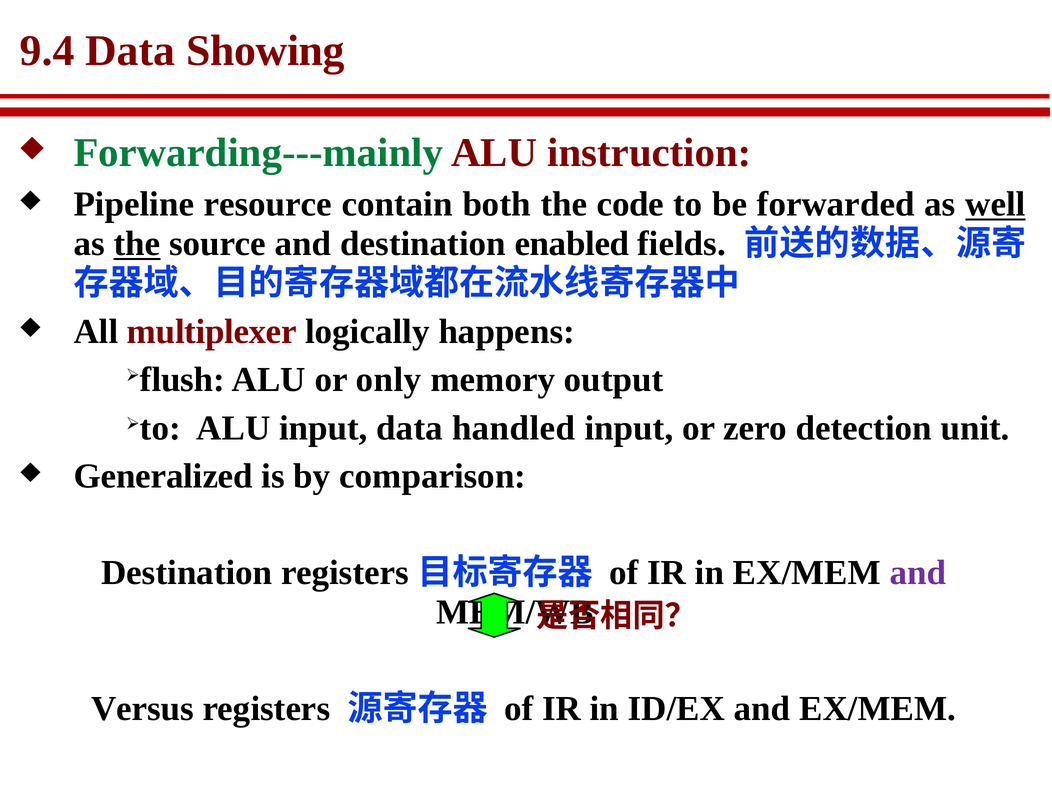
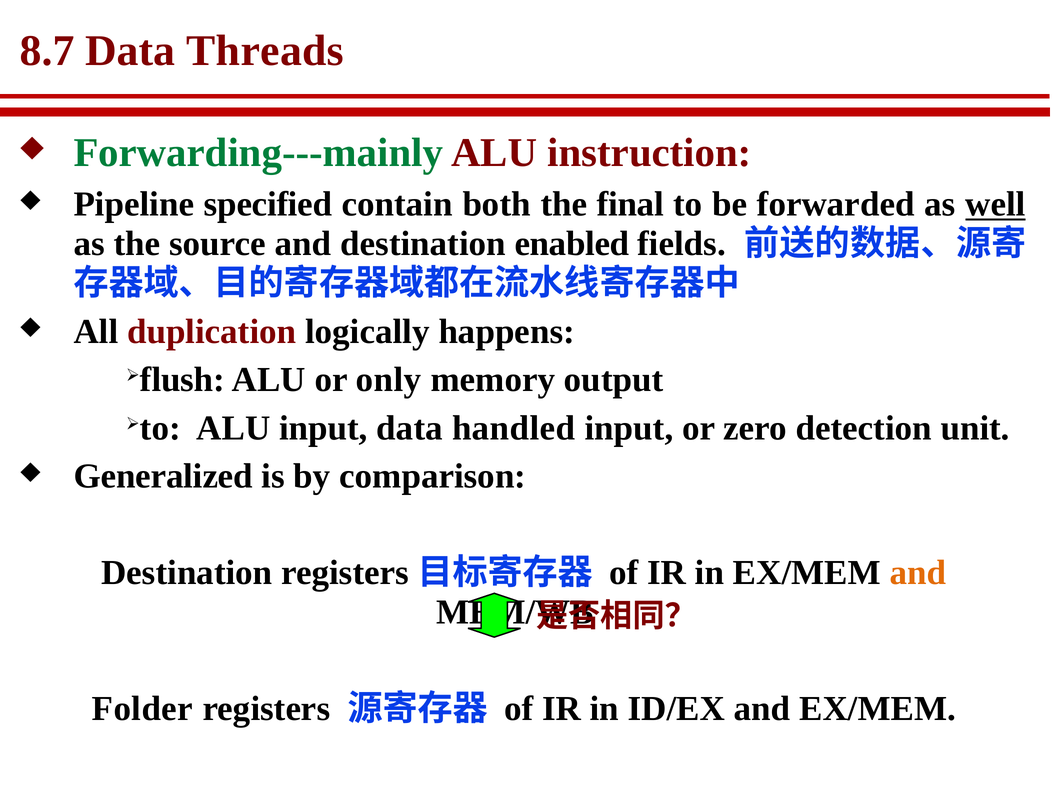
9.4: 9.4 -> 8.7 (47, 51)
Showing: Showing -> Threads (265, 51)
resource: resource -> specified (268, 204)
code: code -> final (630, 204)
the underline: present -> none (137, 244)
multiplexer: multiplexer -> duplication (212, 332)
and colour: purple -> orange (918, 573)
Versus: Versus -> Folder (142, 709)
